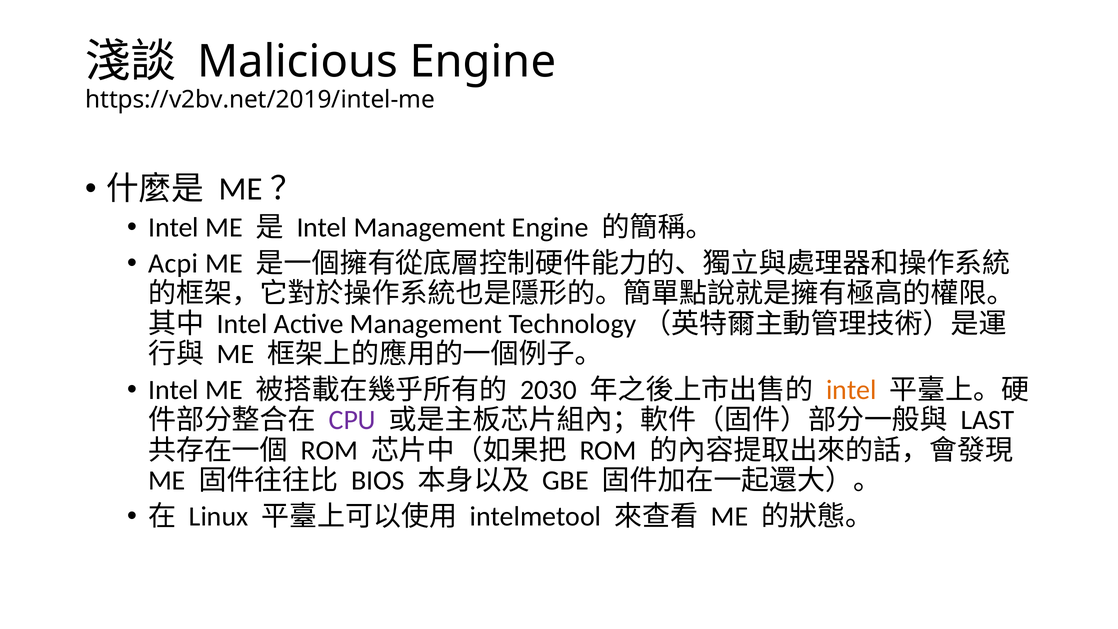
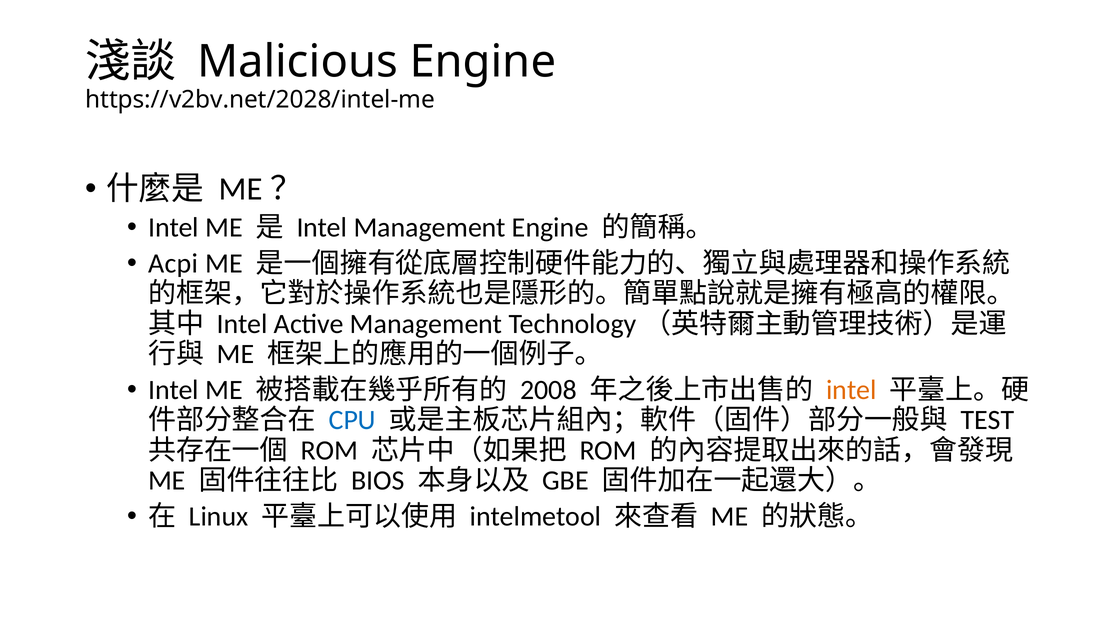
https://v2bv.net/2019/intel-me: https://v2bv.net/2019/intel-me -> https://v2bv.net/2028/intel-me (260, 100)
2030: 2030 -> 2008 (548, 390)
CPU colour: purple -> blue (352, 420)
LAST: LAST -> TEST (988, 420)
